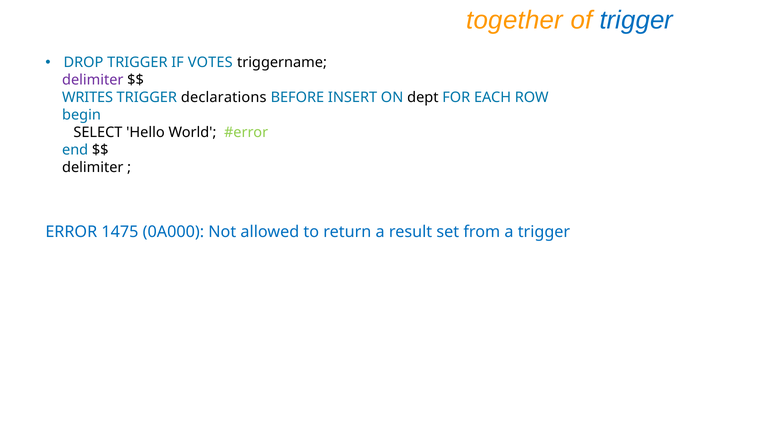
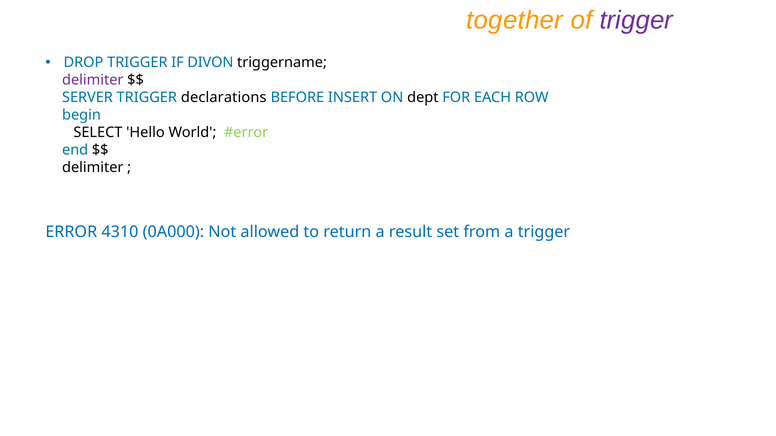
trigger colour: blue -> purple (636, 20)
VOTES: VOTES -> DIVON (210, 63)
WRITES: WRITES -> SERVER (87, 98)
1475: 1475 -> 4310 (120, 232)
